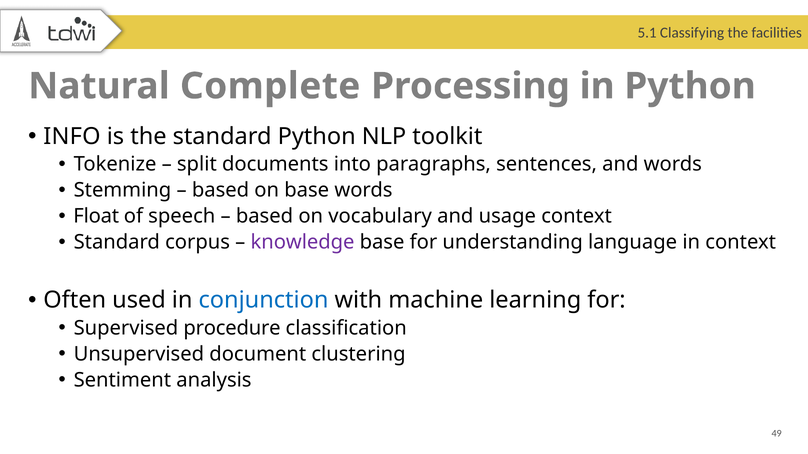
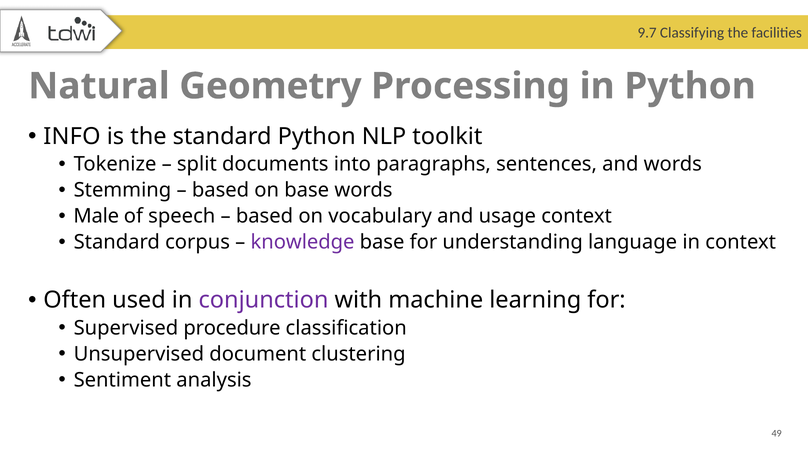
5.1: 5.1 -> 9.7 (647, 33)
Complete: Complete -> Geometry (270, 86)
Float: Float -> Male (96, 216)
conjunction colour: blue -> purple (264, 301)
